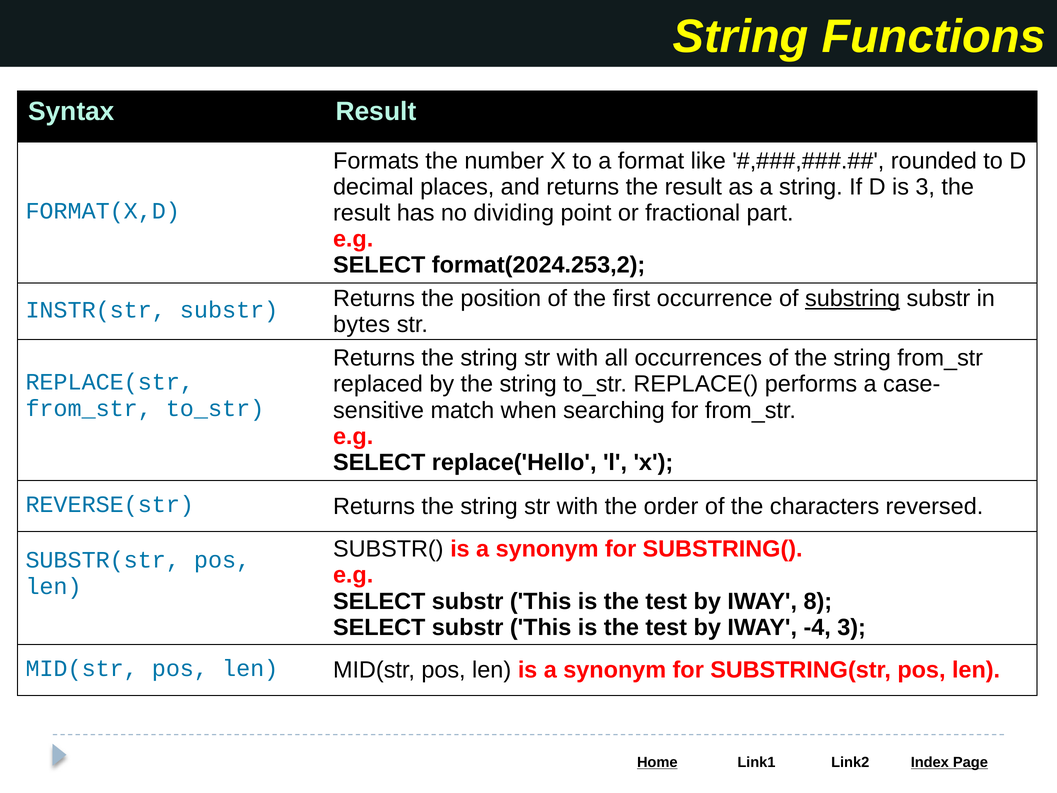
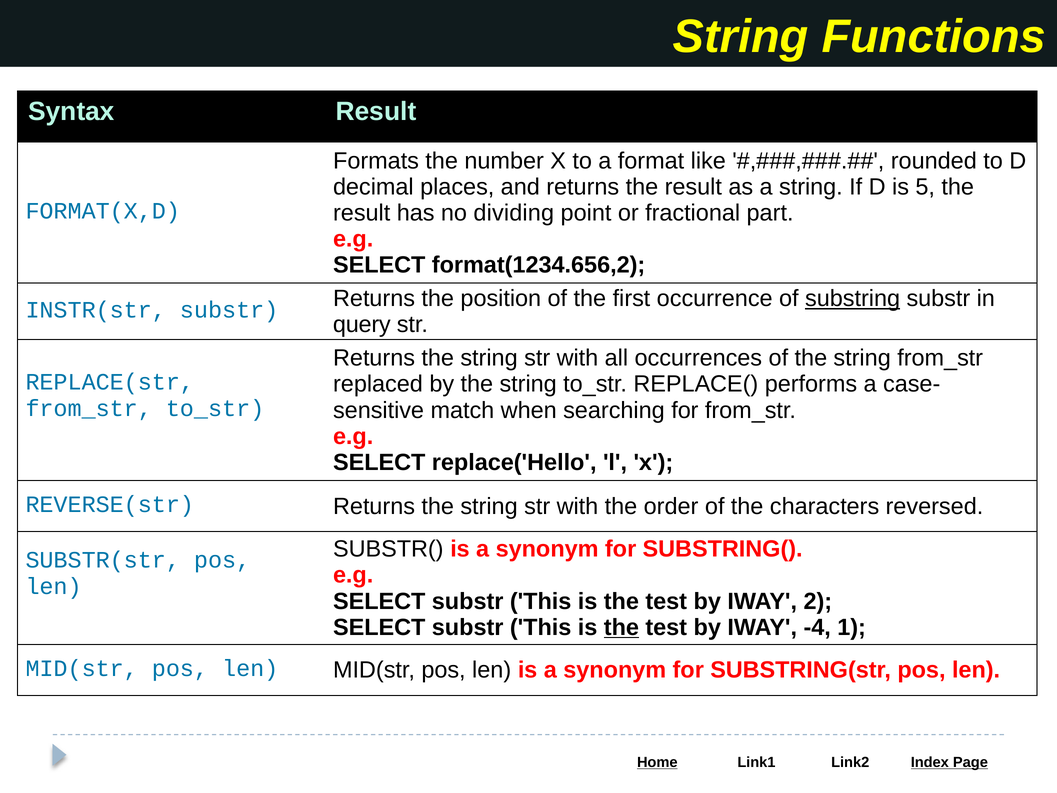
is 3: 3 -> 5 (925, 187)
format(2024.253,2: format(2024.253,2 -> format(1234.656,2 (539, 265)
bytes: bytes -> query (362, 325)
8: 8 -> 2 (818, 601)
the underline: none -> present (621, 627)
-4 3: 3 -> 1 (852, 627)
